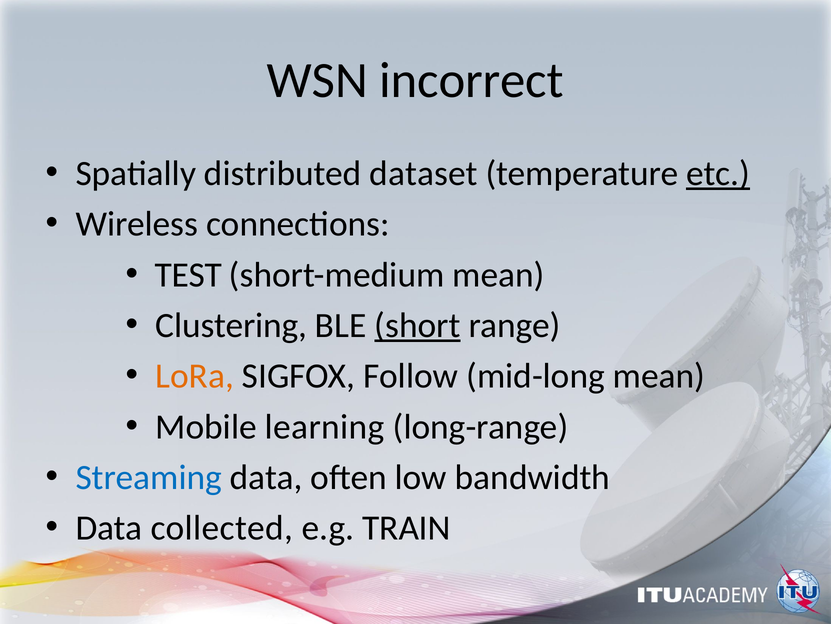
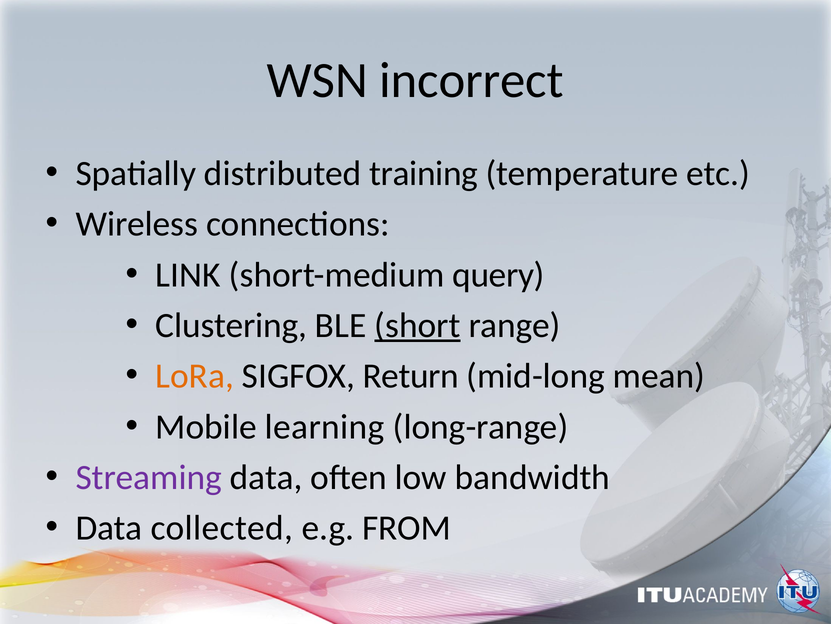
dataset: dataset -> training (424, 173)
etc underline: present -> none (718, 173)
TEST: TEST -> LINK (188, 274)
short-medium mean: mean -> query (499, 274)
Follow: Follow -> Return (411, 376)
Streaming colour: blue -> purple (149, 477)
TRAIN: TRAIN -> FROM (407, 528)
